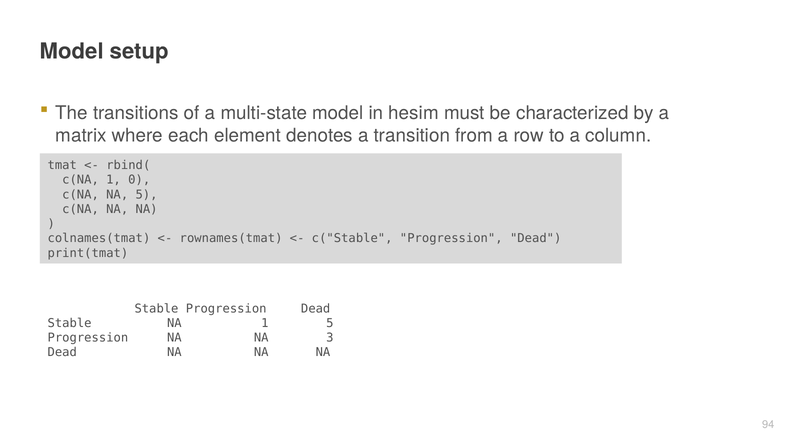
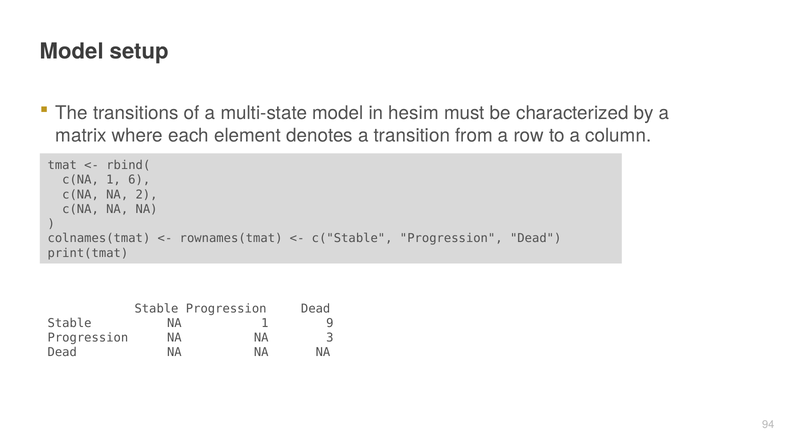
0: 0 -> 6 (139, 180)
NA 5: 5 -> 2 (147, 194)
1 5: 5 -> 9 (330, 323)
